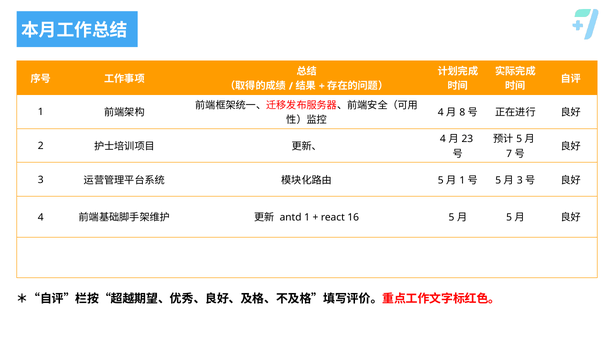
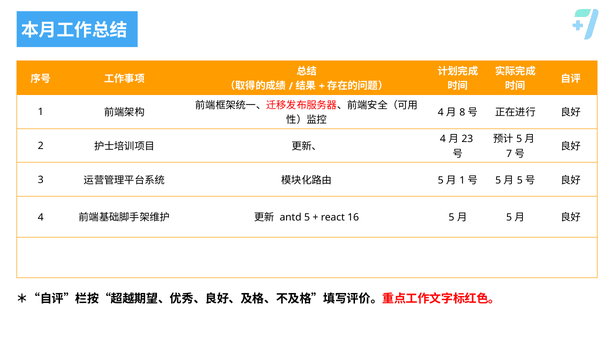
3: 3 -> 5 (520, 181)
antd 1: 1 -> 5 (307, 218)
